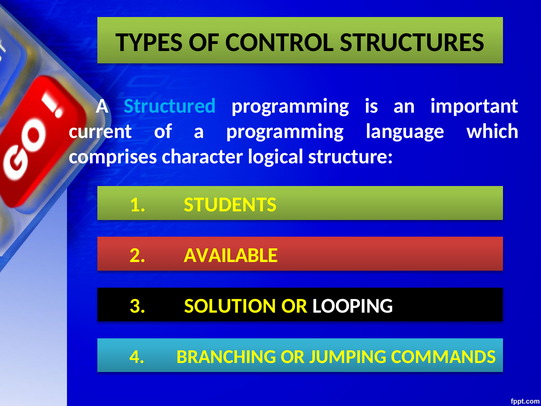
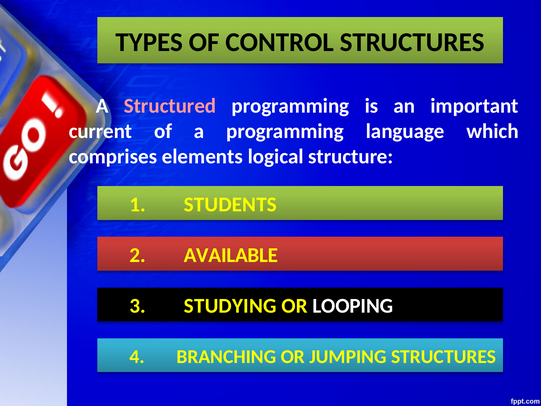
Structured colour: light blue -> pink (170, 106)
character: character -> elements (202, 156)
SOLUTION: SOLUTION -> STUDYING (230, 306)
JUMPING COMMANDS: COMMANDS -> STRUCTURES (444, 356)
